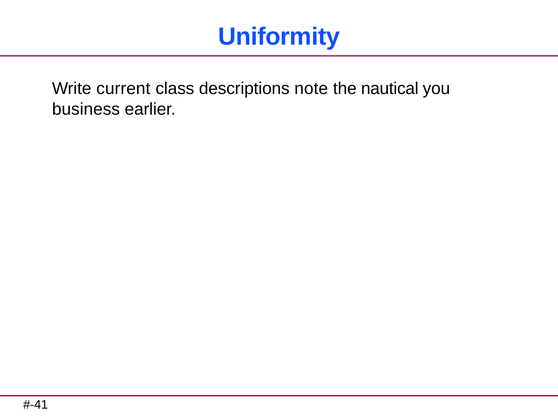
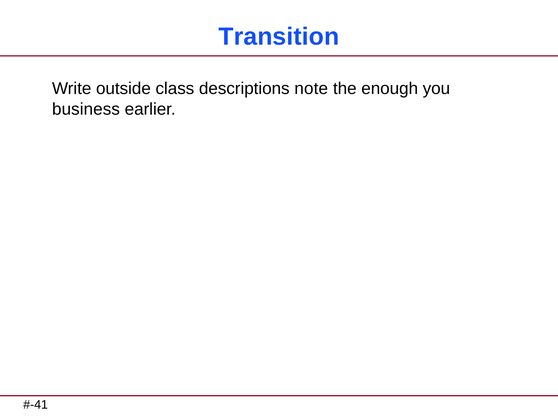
Uniformity: Uniformity -> Transition (279, 37)
current: current -> outside (123, 89)
nautical: nautical -> enough (390, 89)
